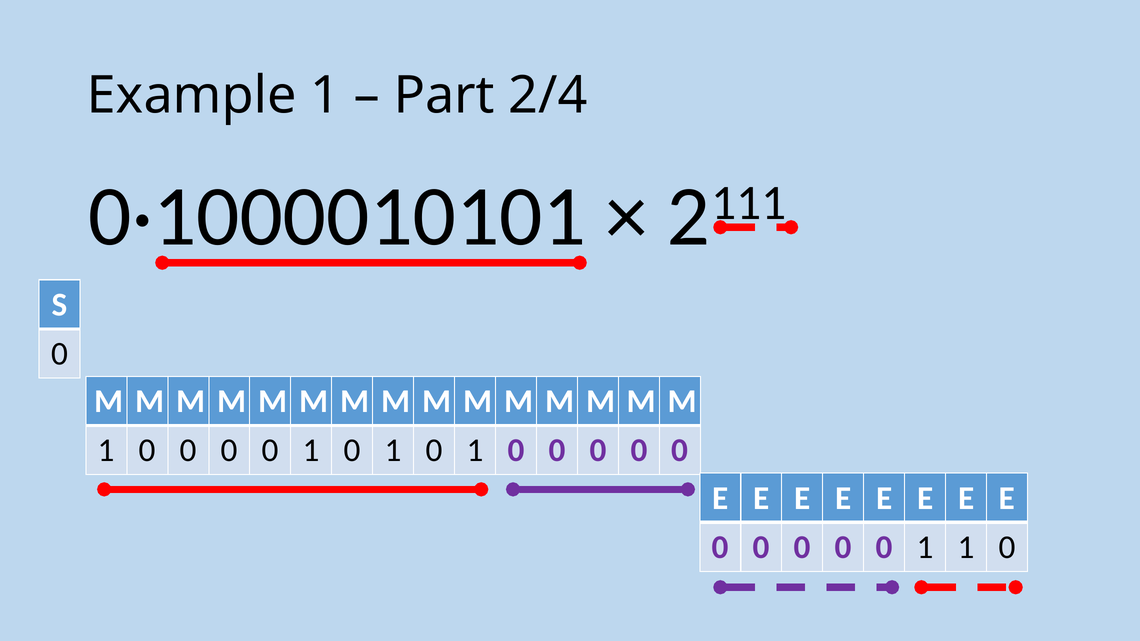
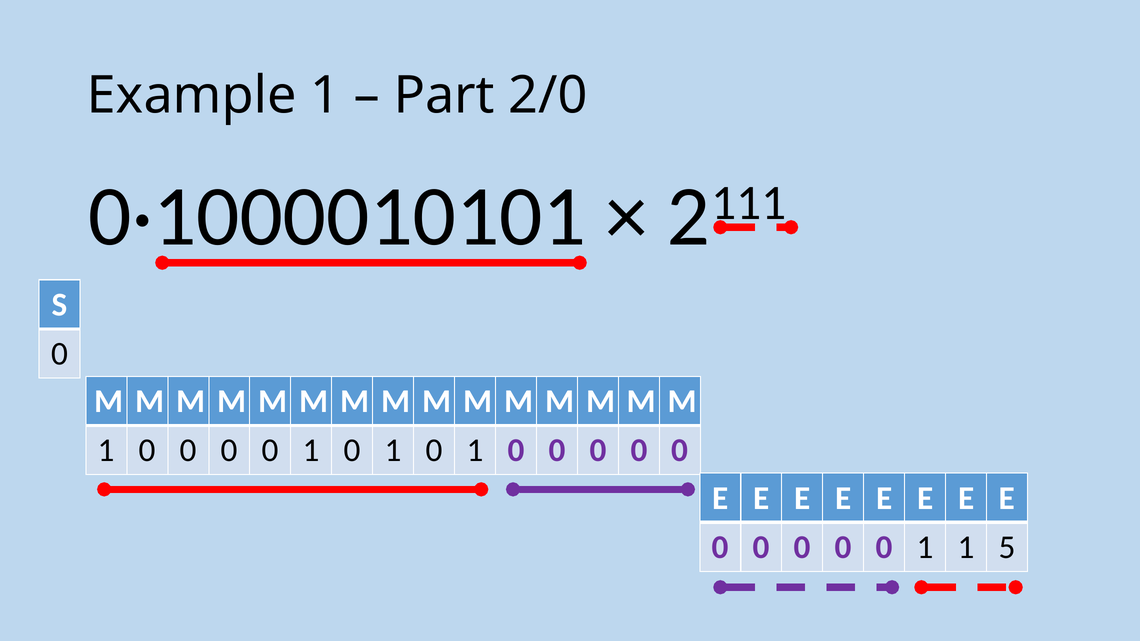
2/4: 2/4 -> 2/0 (548, 96)
1 1 0: 0 -> 5 (1007, 547)
